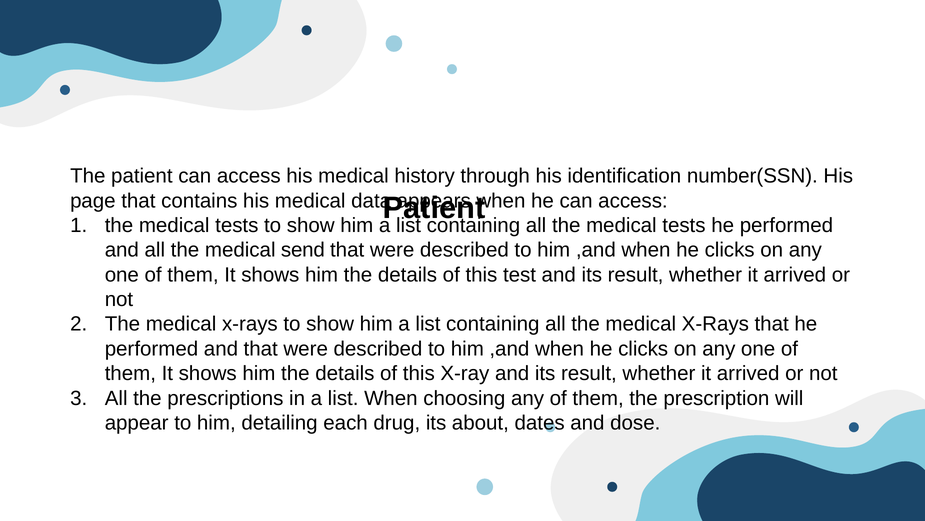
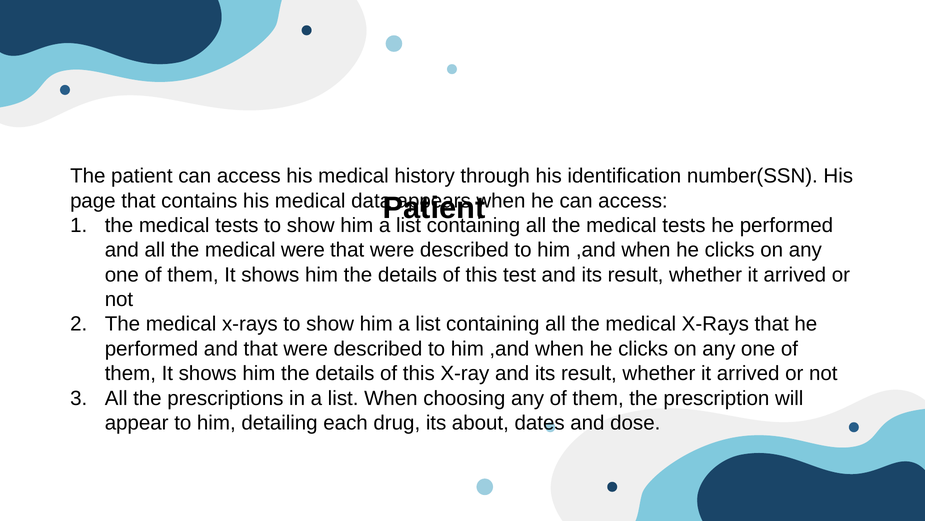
medical send: send -> were (303, 250)
